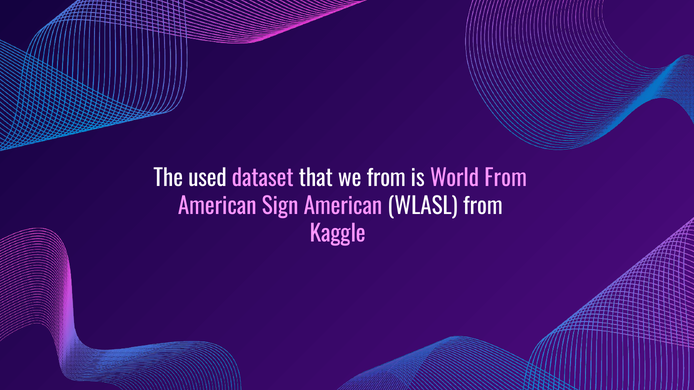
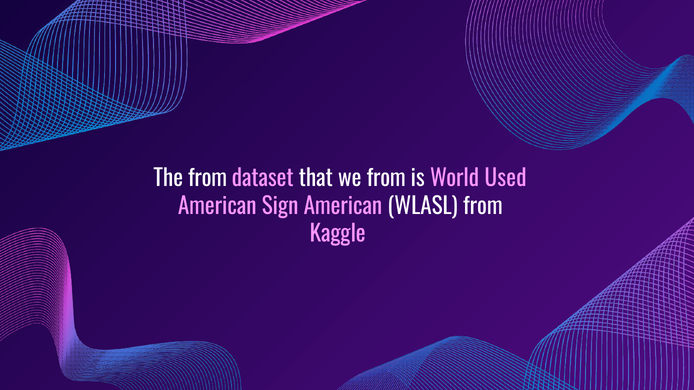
The used: used -> from (208, 179)
World From: From -> Used (506, 179)
